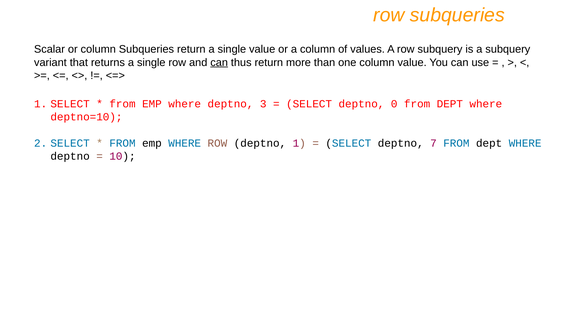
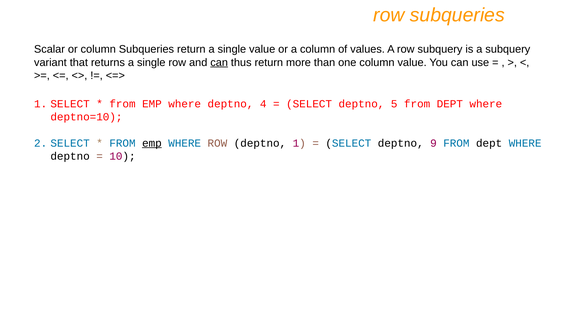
3: 3 -> 4 (263, 104)
0: 0 -> 5 (394, 104)
emp underline: none -> present (152, 143)
7: 7 -> 9 (433, 143)
